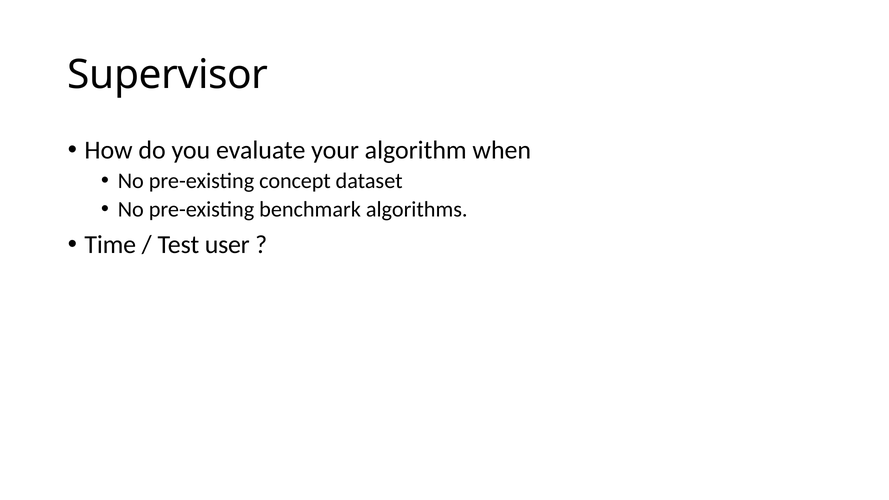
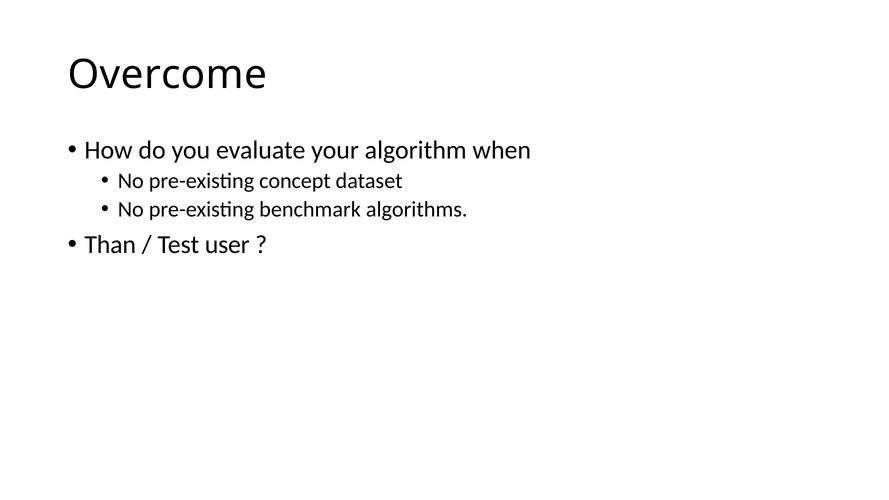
Supervisor: Supervisor -> Overcome (167, 75)
Time: Time -> Than (110, 245)
